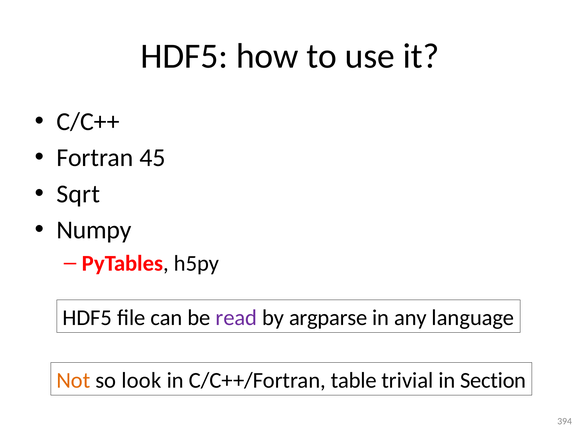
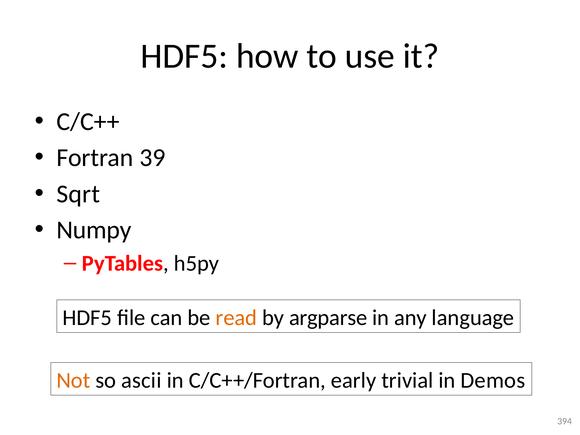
45: 45 -> 39 (152, 158)
read colour: purple -> orange (236, 318)
look: look -> ascii (141, 380)
table: table -> early (354, 380)
Section: Section -> Demos (493, 380)
